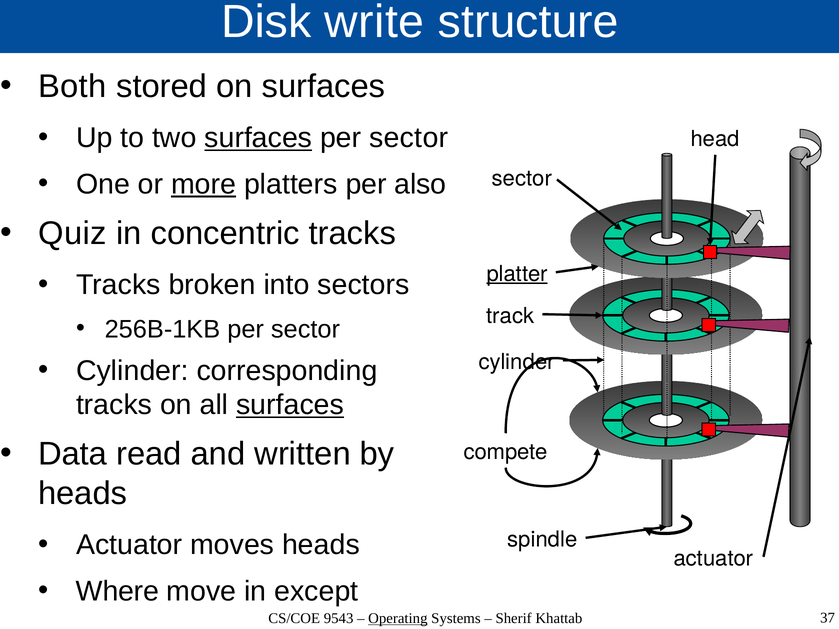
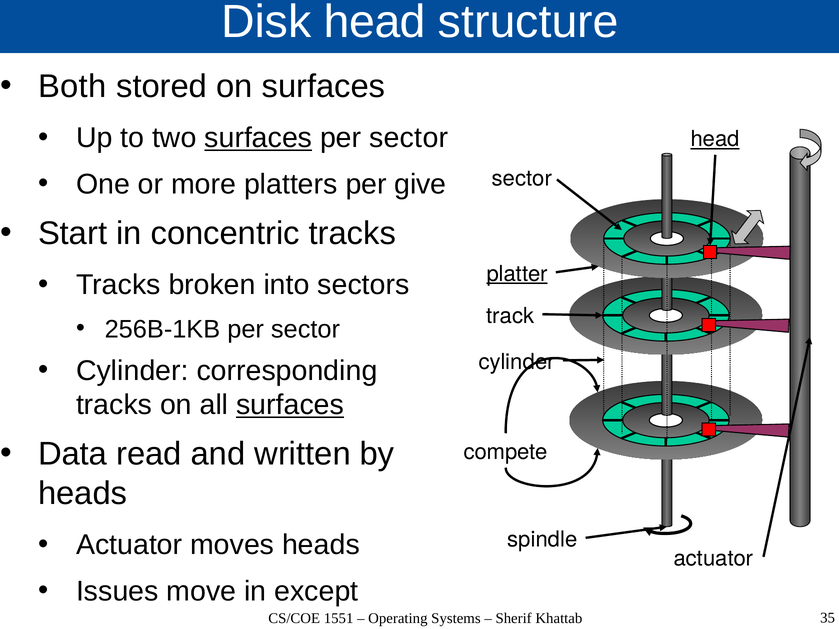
Disk write: write -> head (375, 22)
head underline: none -> present (715, 139)
more underline: present -> none (204, 184)
also: also -> give (420, 184)
Quiz: Quiz -> Start (73, 233)
Where: Where -> Issues (117, 591)
9543: 9543 -> 1551 (339, 619)
Operating underline: present -> none (398, 619)
37: 37 -> 35 (828, 618)
